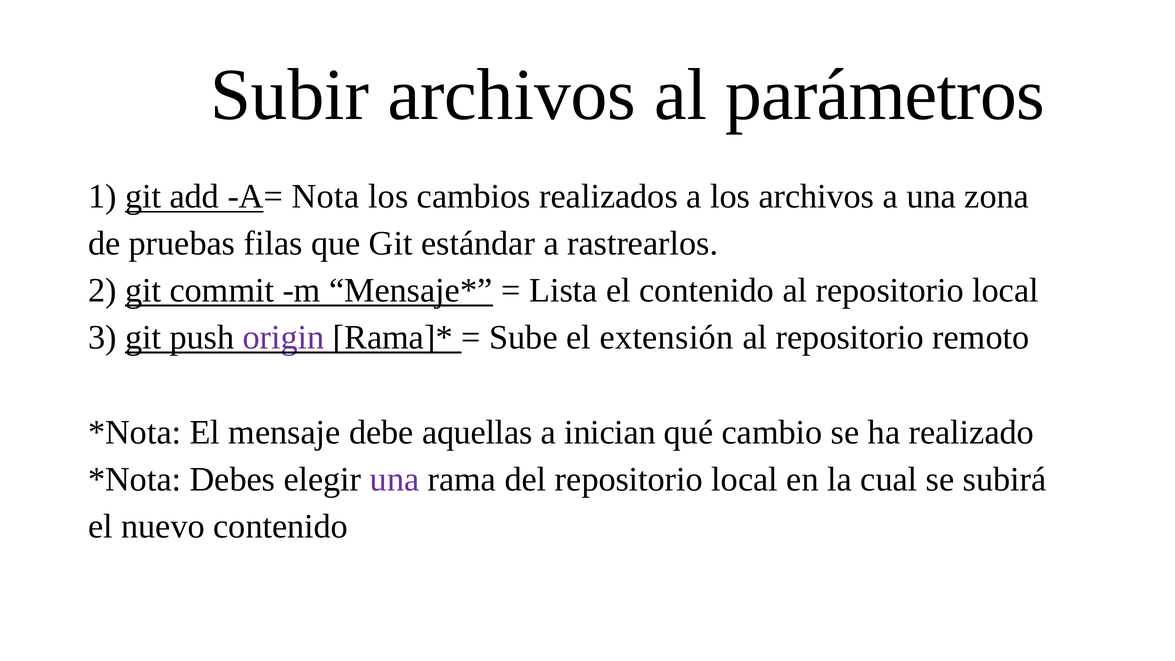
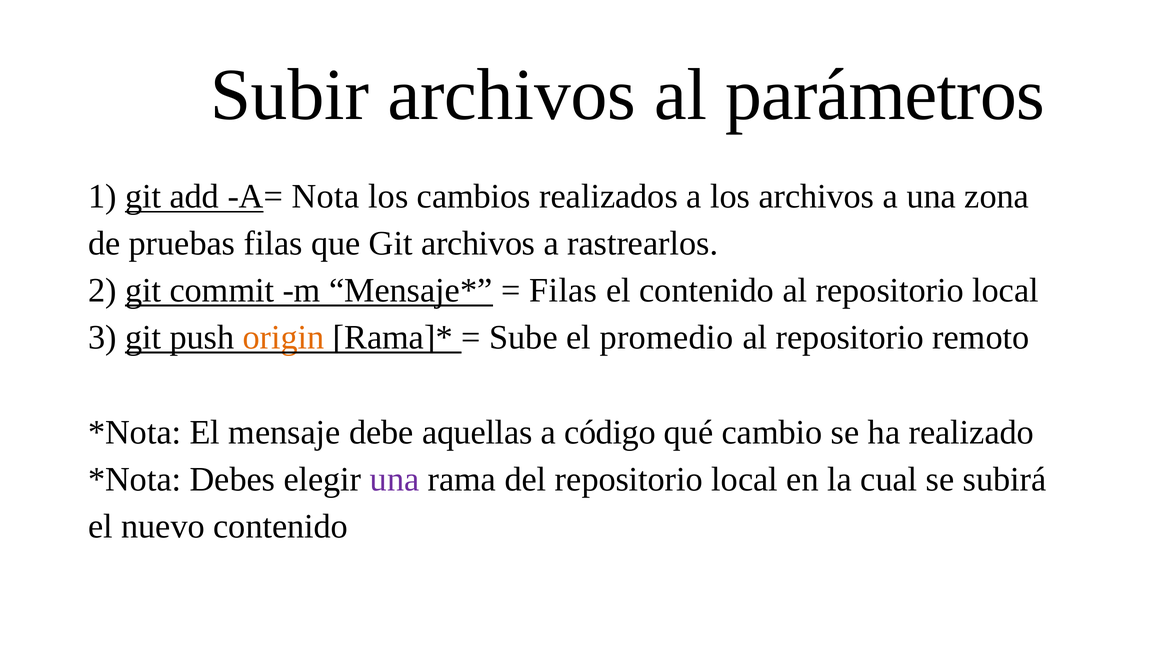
Git estándar: estándar -> archivos (478, 244)
Lista: Lista -> Filas (563, 290)
origin colour: purple -> orange (284, 337)
extensión: extensión -> promedio (667, 337)
inician: inician -> código (610, 432)
